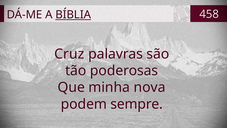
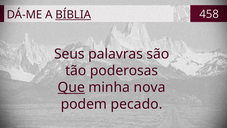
Cruz: Cruz -> Seus (69, 54)
Que underline: none -> present (71, 87)
sempre: sempre -> pecado (137, 104)
